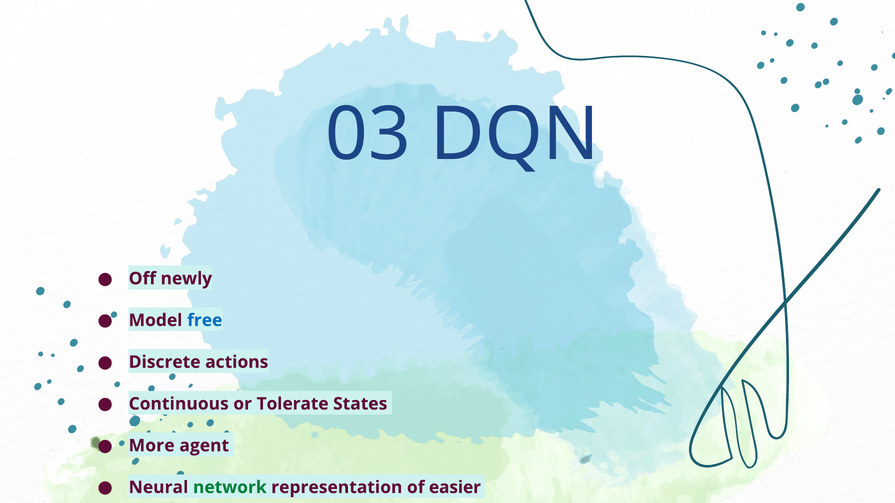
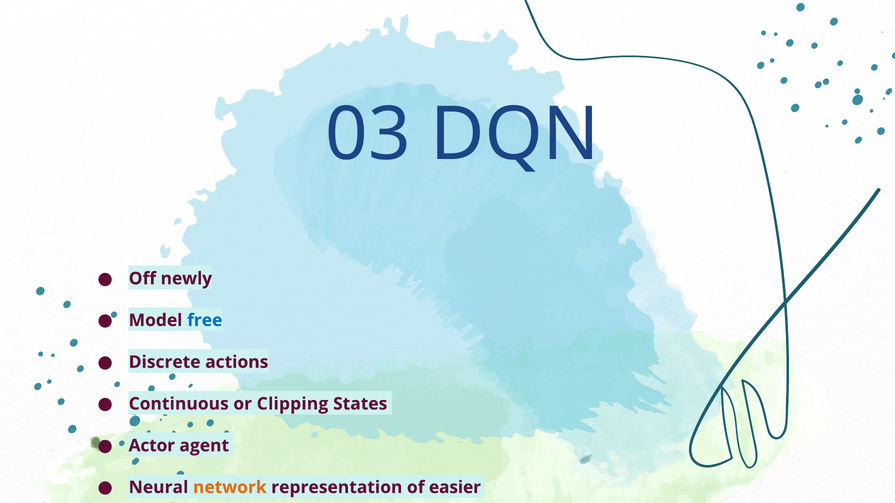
Tolerate: Tolerate -> Clipping (292, 404)
More: More -> Actor (152, 446)
network colour: green -> orange (230, 488)
